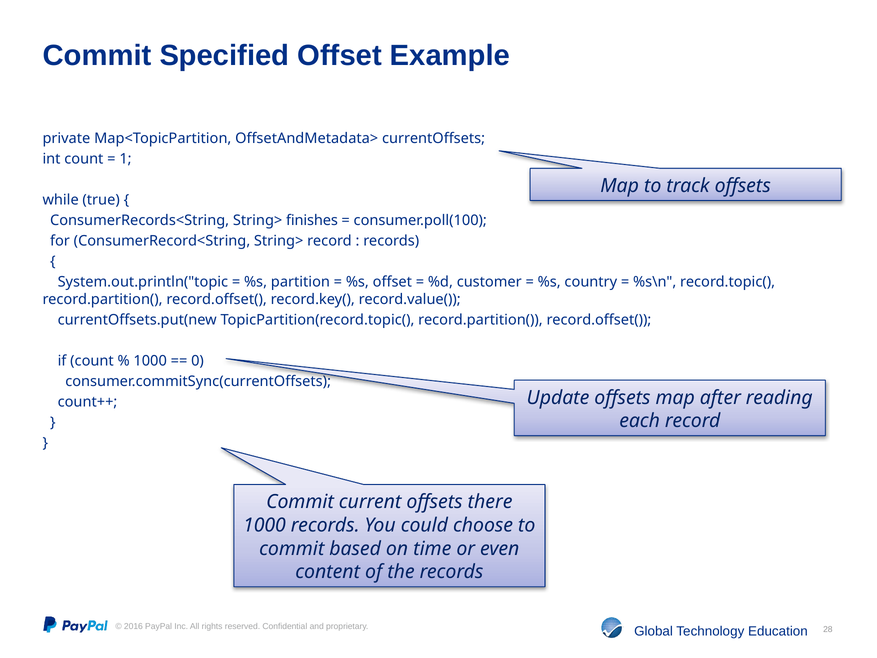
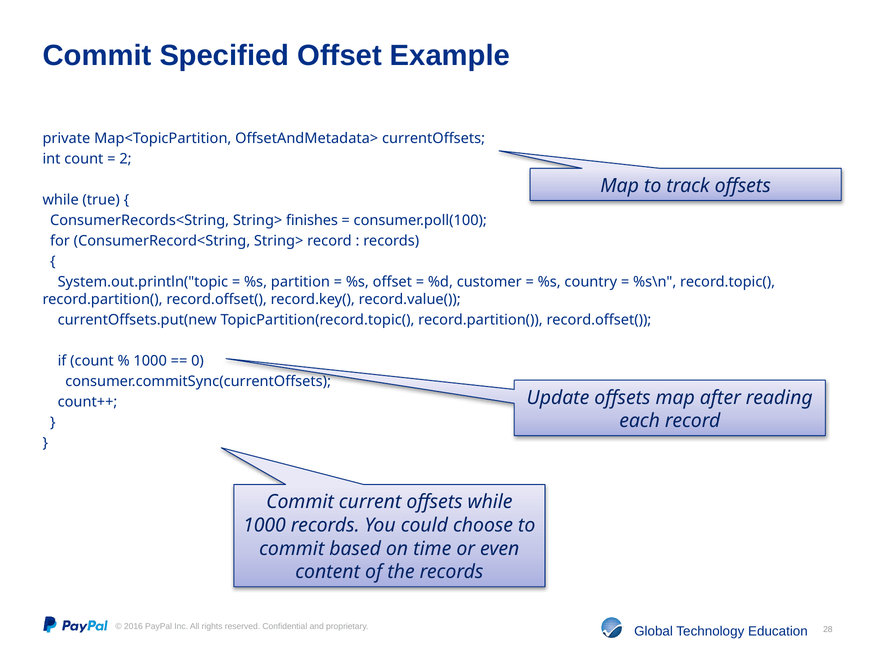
1: 1 -> 2 (126, 159)
offsets there: there -> while (490, 502)
